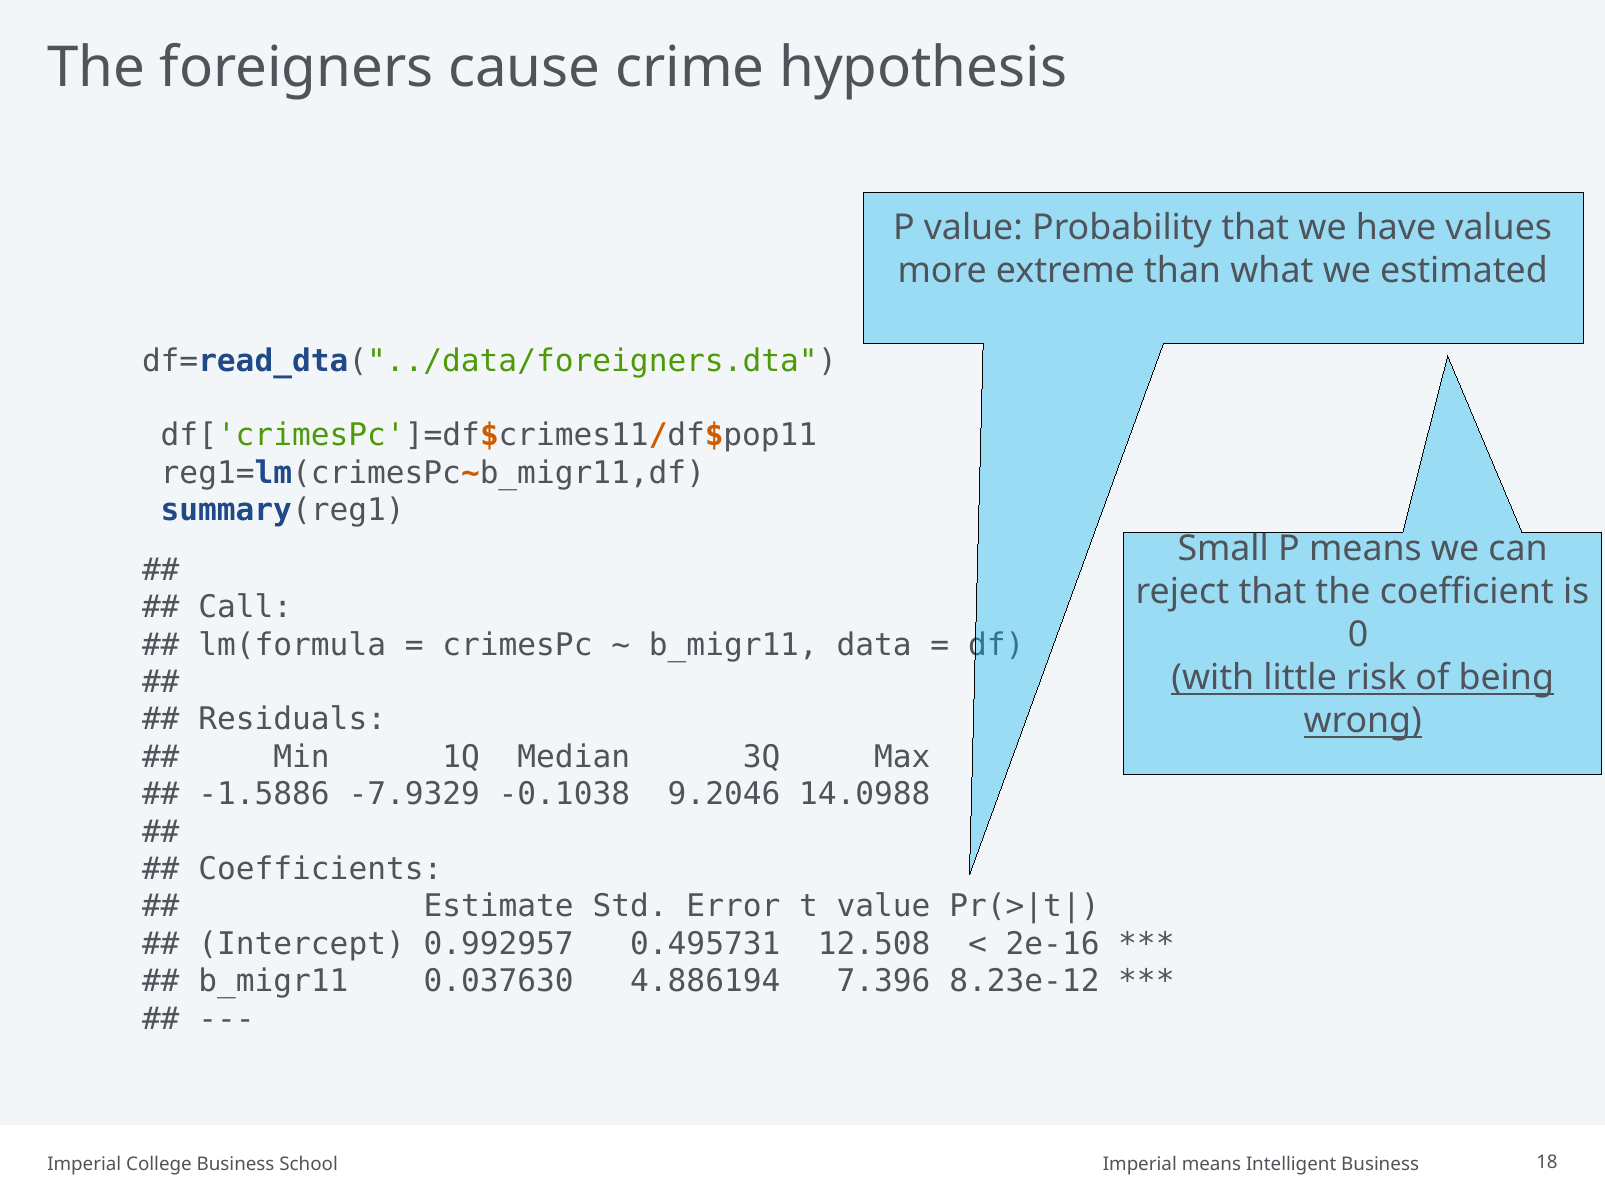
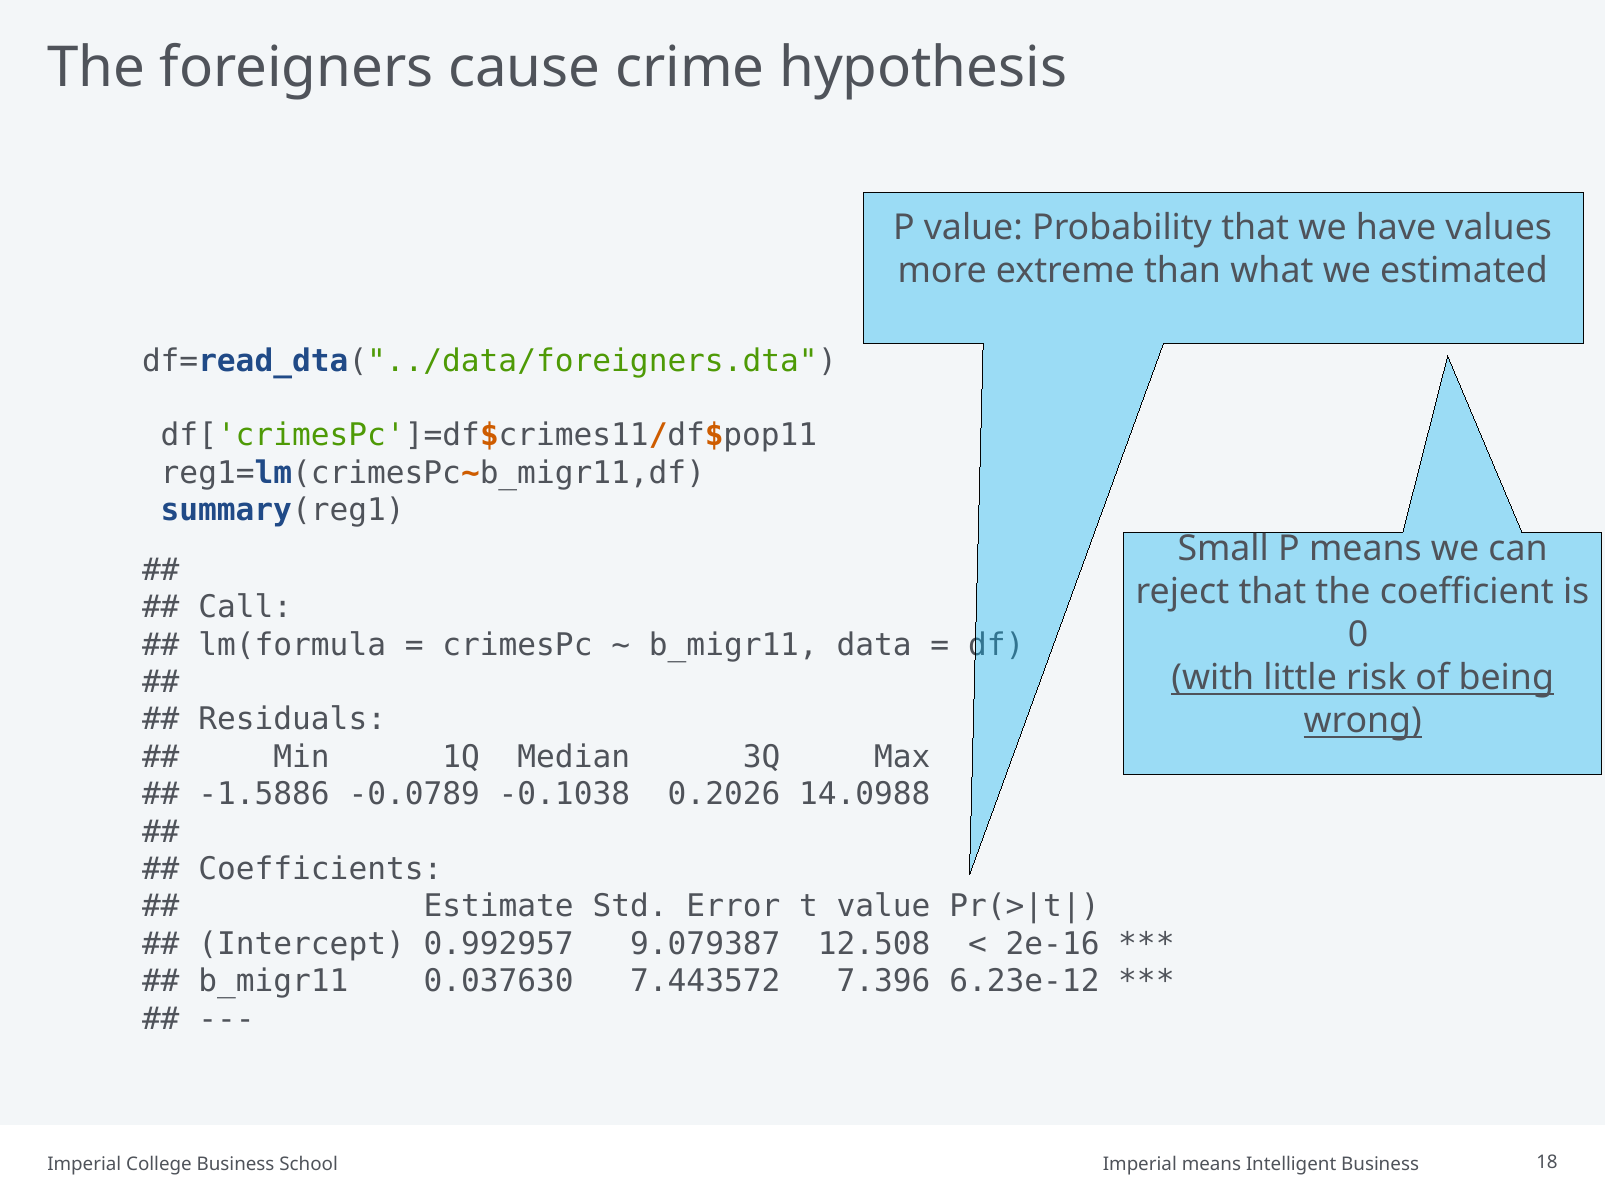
-7.9329: -7.9329 -> -0.0789 (414, 795)
9.2046: 9.2046 -> 0.2026 (724, 795)
0.495731: 0.495731 -> 9.079387 (705, 944)
4.886194: 4.886194 -> 7.443572 (705, 982)
8.23e-12: 8.23e-12 -> 6.23e-12 (1024, 982)
